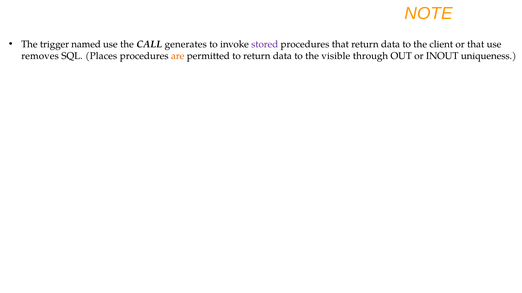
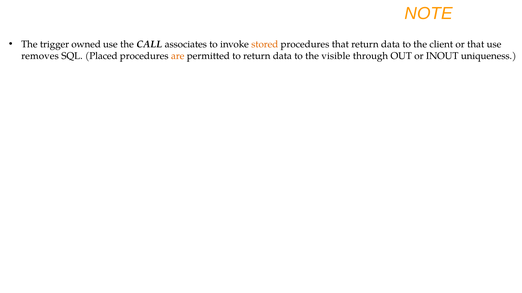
named: named -> owned (86, 44)
generates: generates -> associates (186, 44)
stored colour: purple -> orange (265, 44)
Places: Places -> Placed (101, 56)
